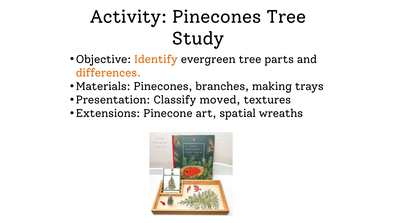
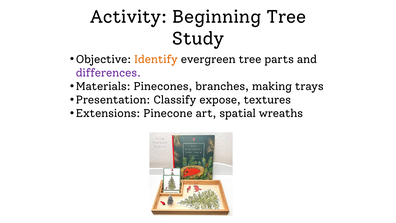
Activity Pinecones: Pinecones -> Beginning (217, 17)
differences colour: orange -> purple (108, 73)
moved: moved -> expose (220, 100)
